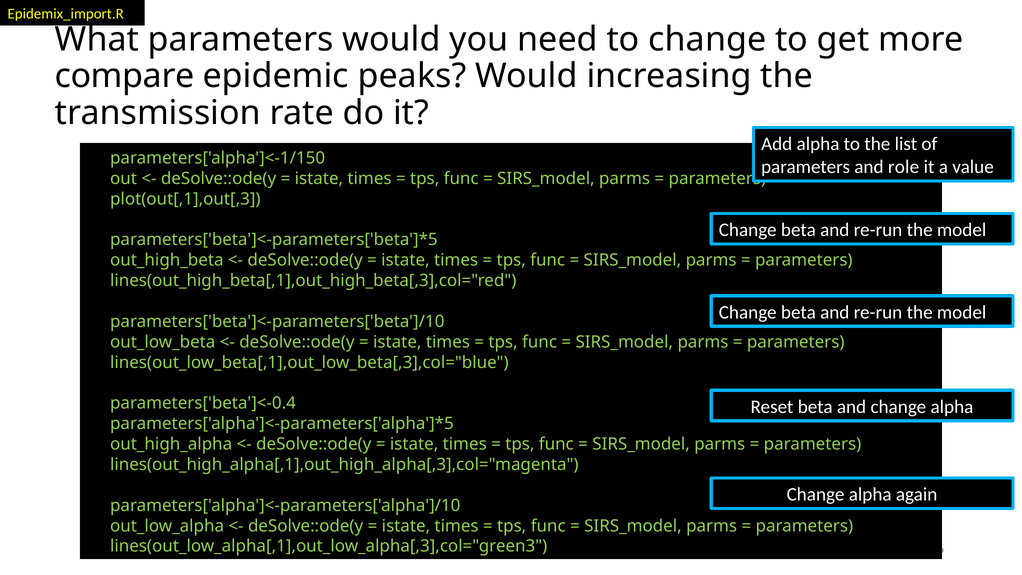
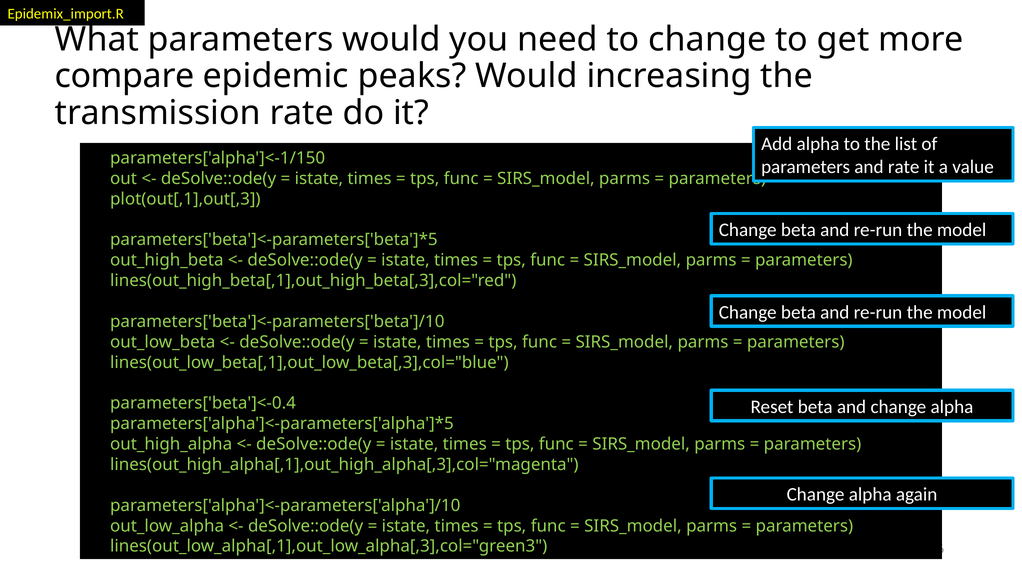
and role: role -> rate (904, 167)
